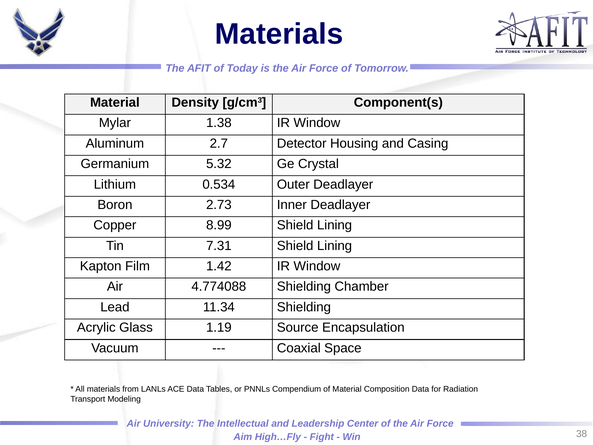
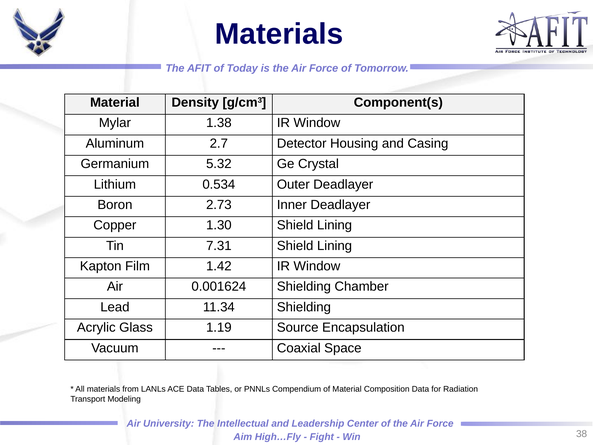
8.99: 8.99 -> 1.30 (219, 225)
4.774088: 4.774088 -> 0.001624 (219, 286)
